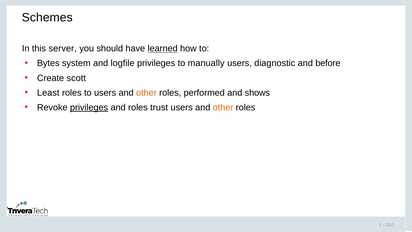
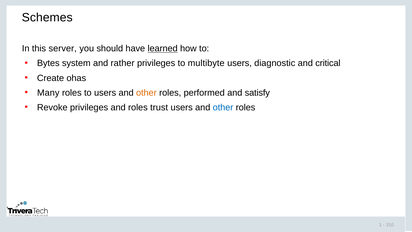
logfile: logfile -> rather (123, 63)
manually: manually -> multibyte (206, 63)
before: before -> critical (328, 63)
scott: scott -> ohas (76, 78)
Least: Least -> Many (48, 93)
shows: shows -> satisfy (257, 93)
privileges underline: present -> none (89, 107)
other colour: orange -> blue (223, 107)
